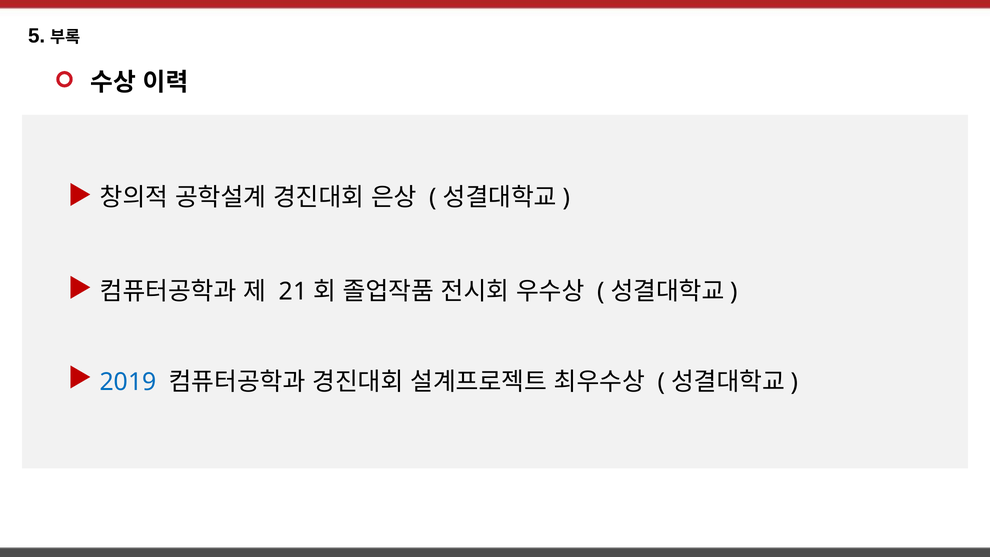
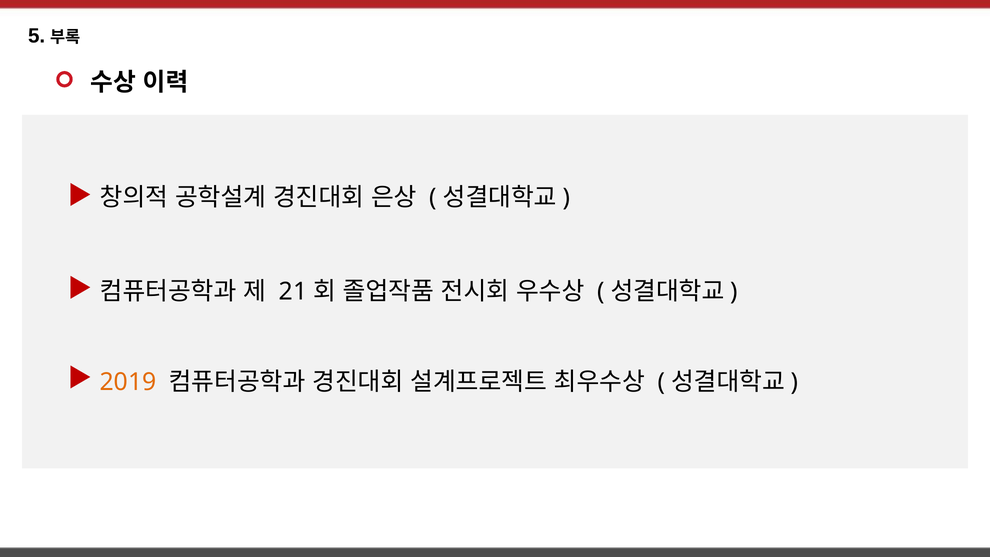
2019 colour: blue -> orange (128, 382)
